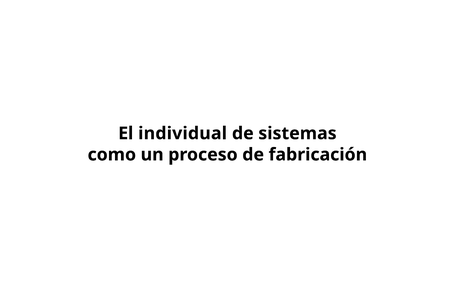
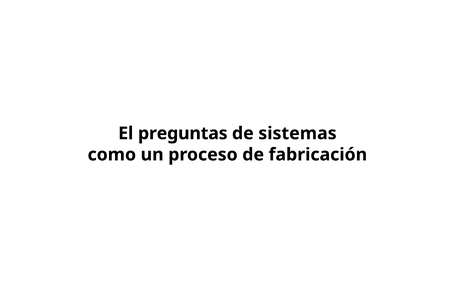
individual: individual -> preguntas (183, 134)
